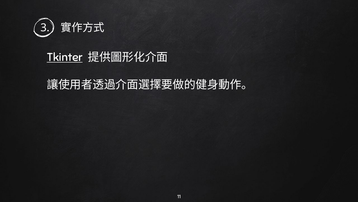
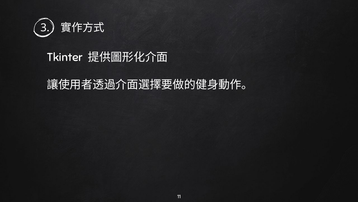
Tkinter underline: present -> none (65, 57)
